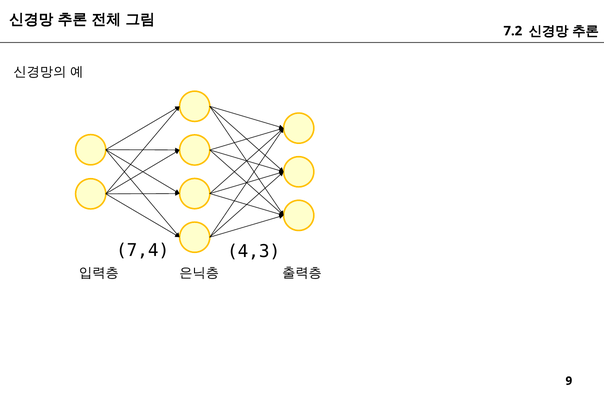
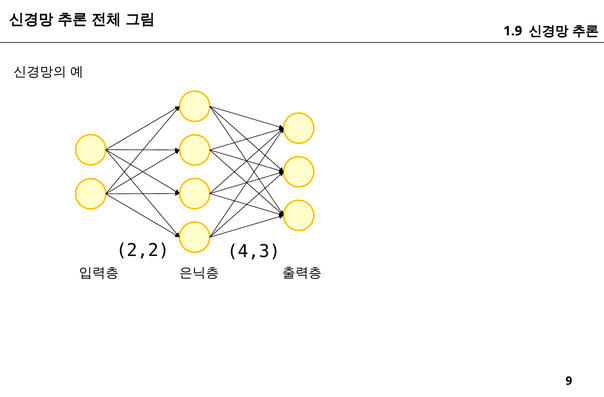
7.2: 7.2 -> 1.9 (513, 31)
7,4: 7,4 -> 2,2 (143, 250)
